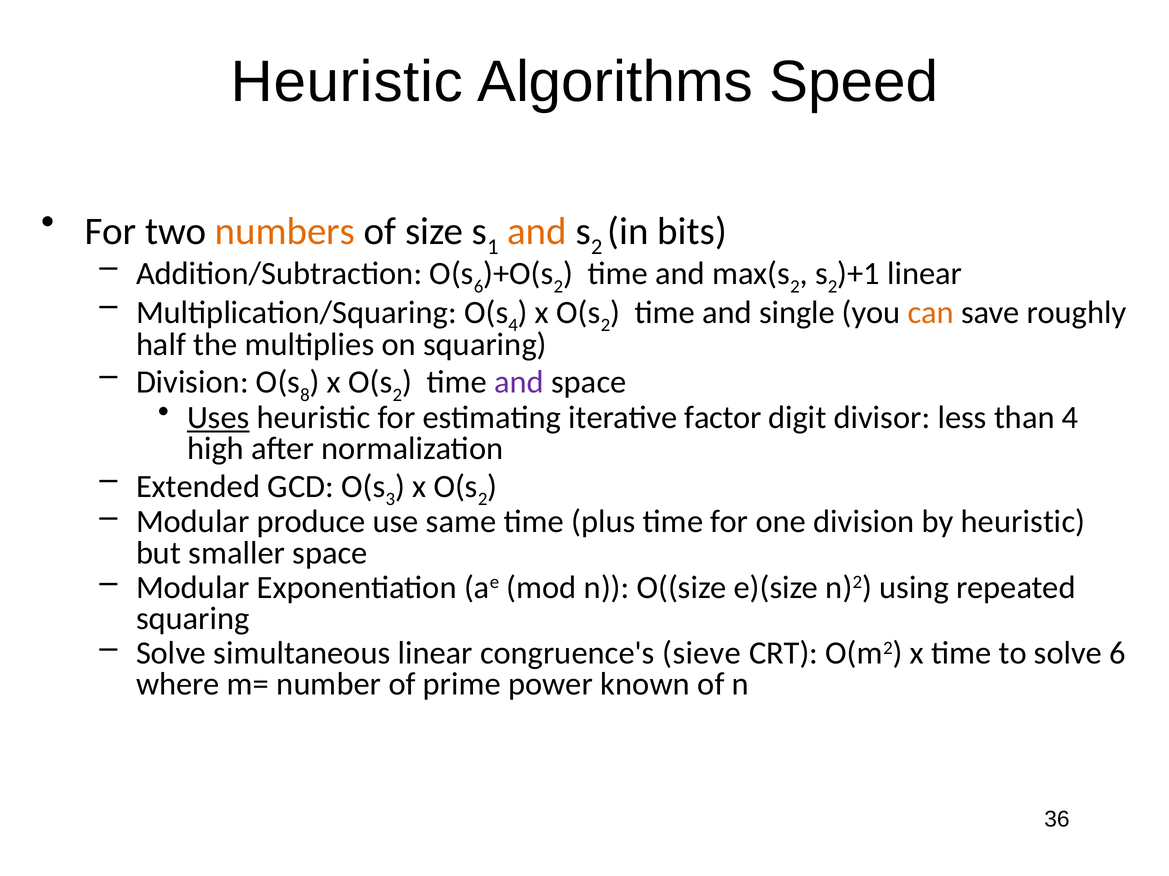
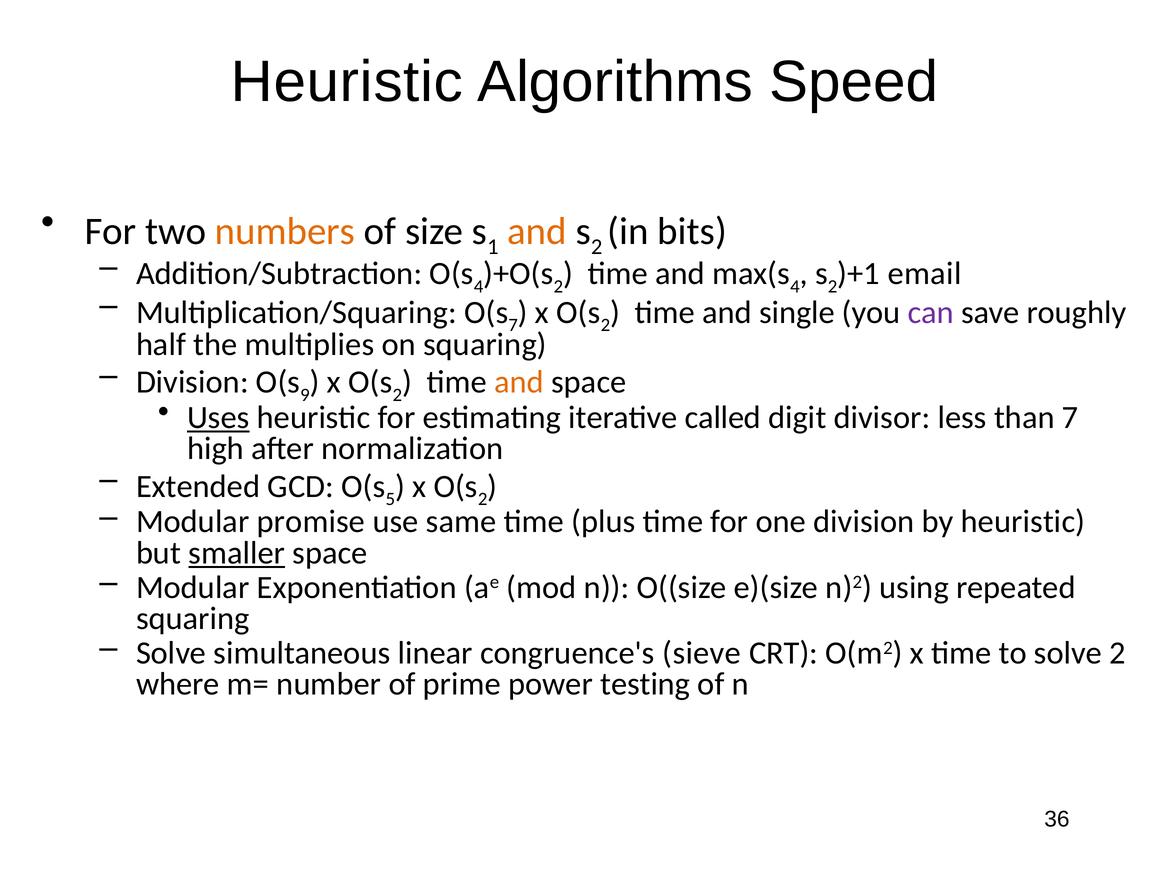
6: 6 -> 4 (479, 287)
2: 2 -> 4 (795, 287)
linear: linear -> email (925, 274)
4: 4 -> 7 (513, 325)
can colour: orange -> purple (931, 313)
8: 8 -> 9 (305, 395)
and colour: purple -> orange (519, 383)
factor: factor -> called (723, 418)
than 4: 4 -> 7 (1070, 418)
3: 3 -> 5 (390, 500)
produce: produce -> promise (311, 522)
smaller underline: none -> present (237, 553)
solve 6: 6 -> 2 (1117, 654)
known: known -> testing (645, 685)
